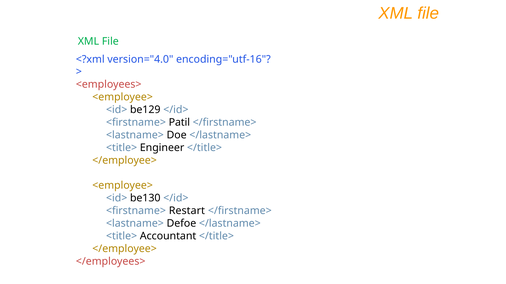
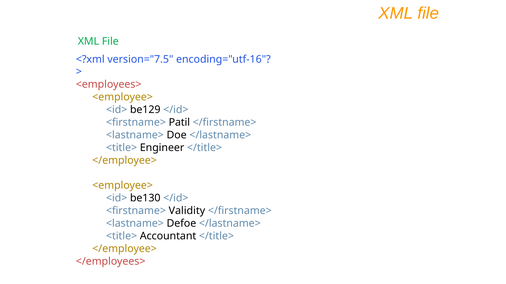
version="4.0: version="4.0 -> version="7.5 (140, 59)
Restart: Restart -> Validity (187, 211)
